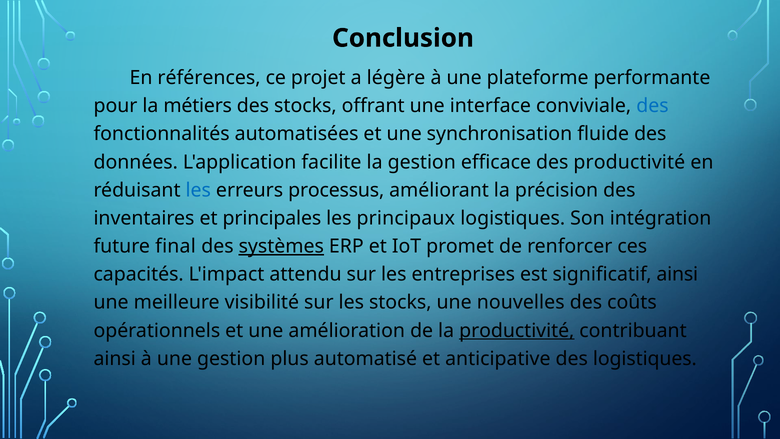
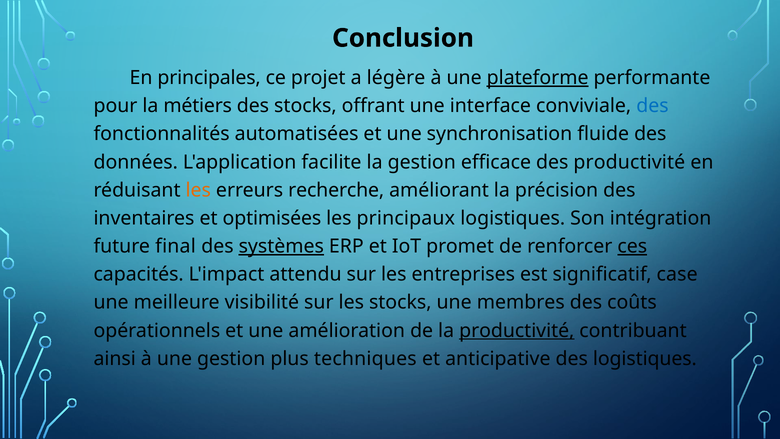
références: références -> principales (209, 78)
plateforme underline: none -> present (538, 78)
les colour: blue -> orange (198, 190)
processus: processus -> recherche (336, 190)
principales: principales -> optimisées (272, 218)
ces underline: none -> present (632, 246)
significatif ainsi: ainsi -> case (677, 274)
nouvelles: nouvelles -> membres (521, 302)
automatisé: automatisé -> techniques (365, 359)
